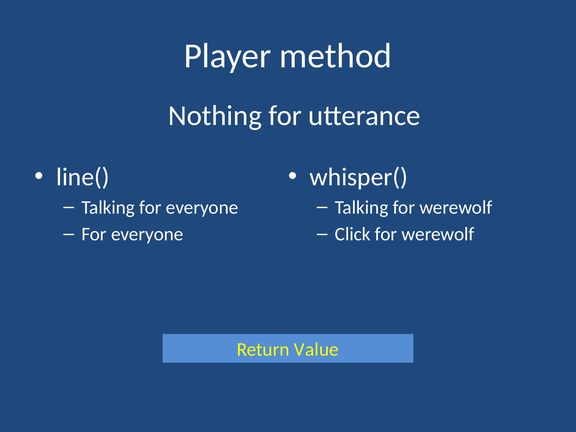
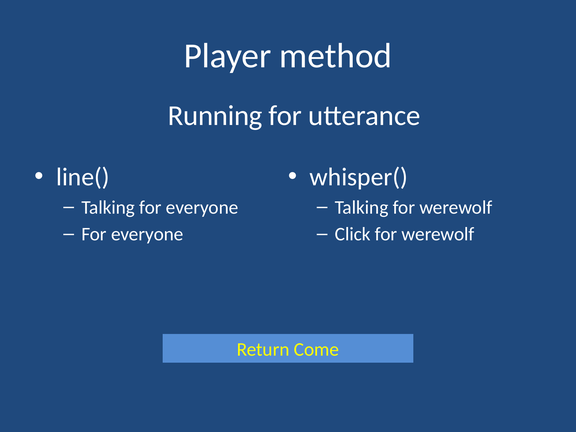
Nothing: Nothing -> Running (215, 116)
Value: Value -> Come (316, 350)
